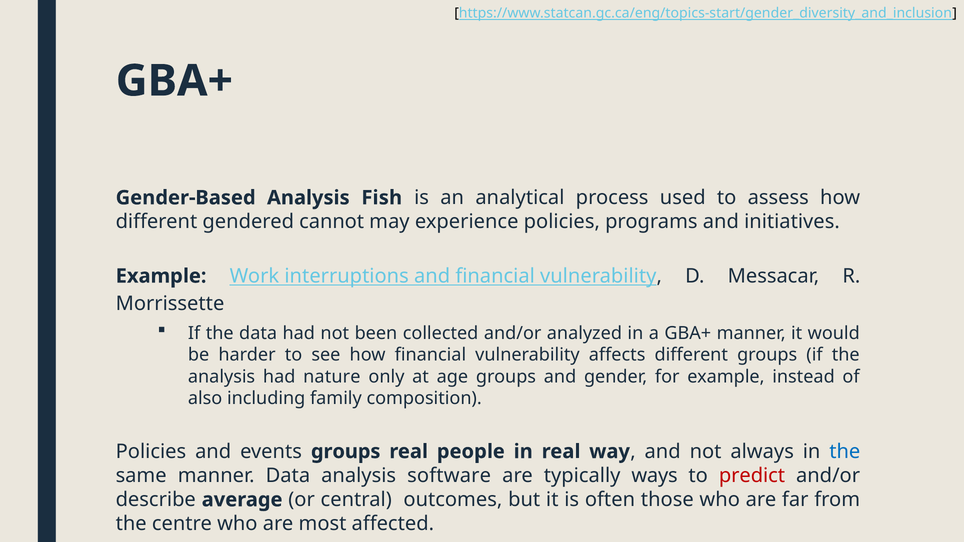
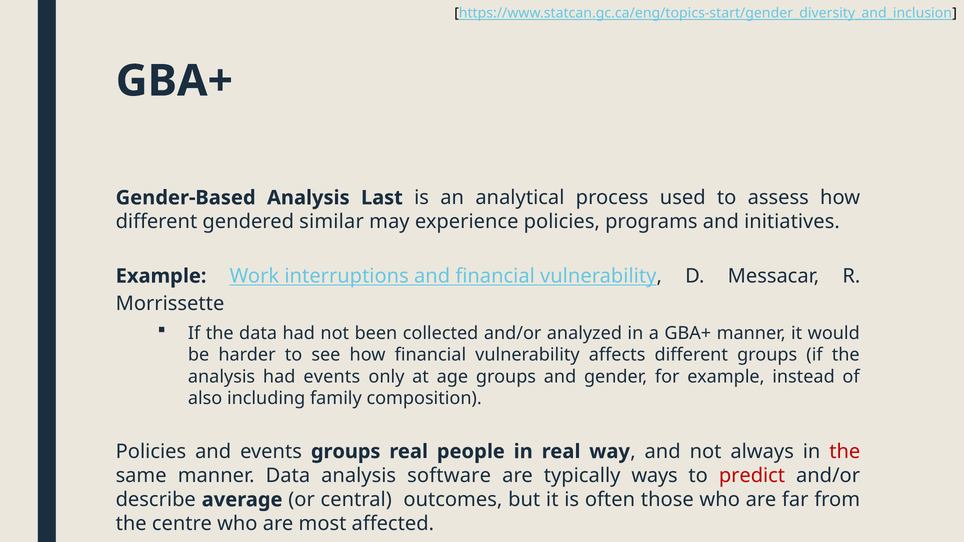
Fish: Fish -> Last (382, 198)
cannot: cannot -> similar (332, 222)
had nature: nature -> events (332, 377)
the colour: blue -> red (845, 452)
